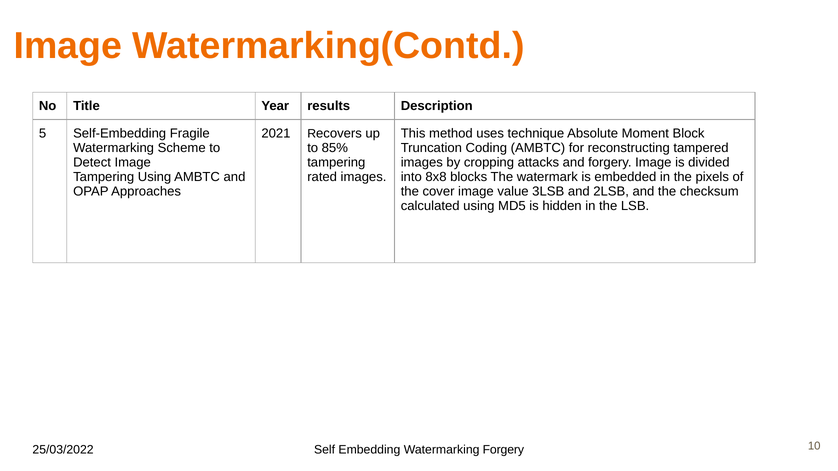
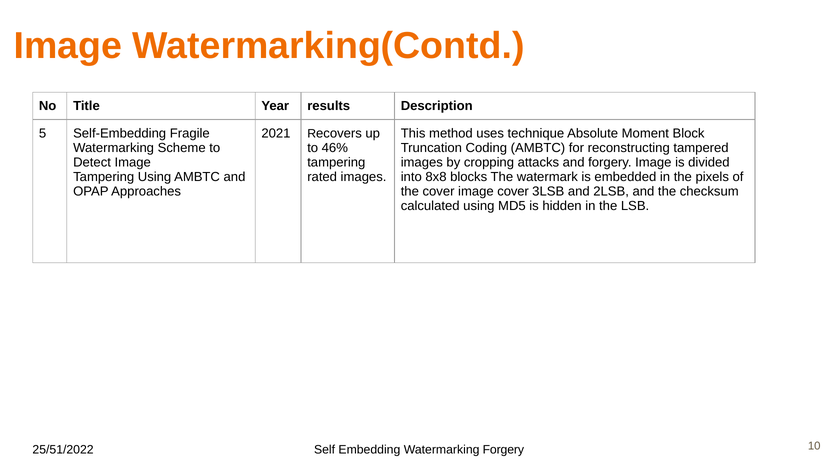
85%: 85% -> 46% (335, 148)
image value: value -> cover (513, 192)
25/03/2022: 25/03/2022 -> 25/51/2022 (63, 450)
